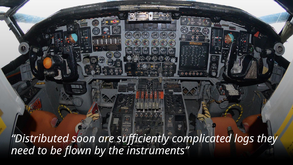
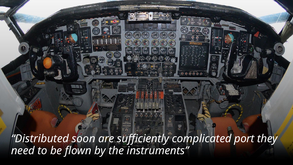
logs: logs -> port (244, 139)
